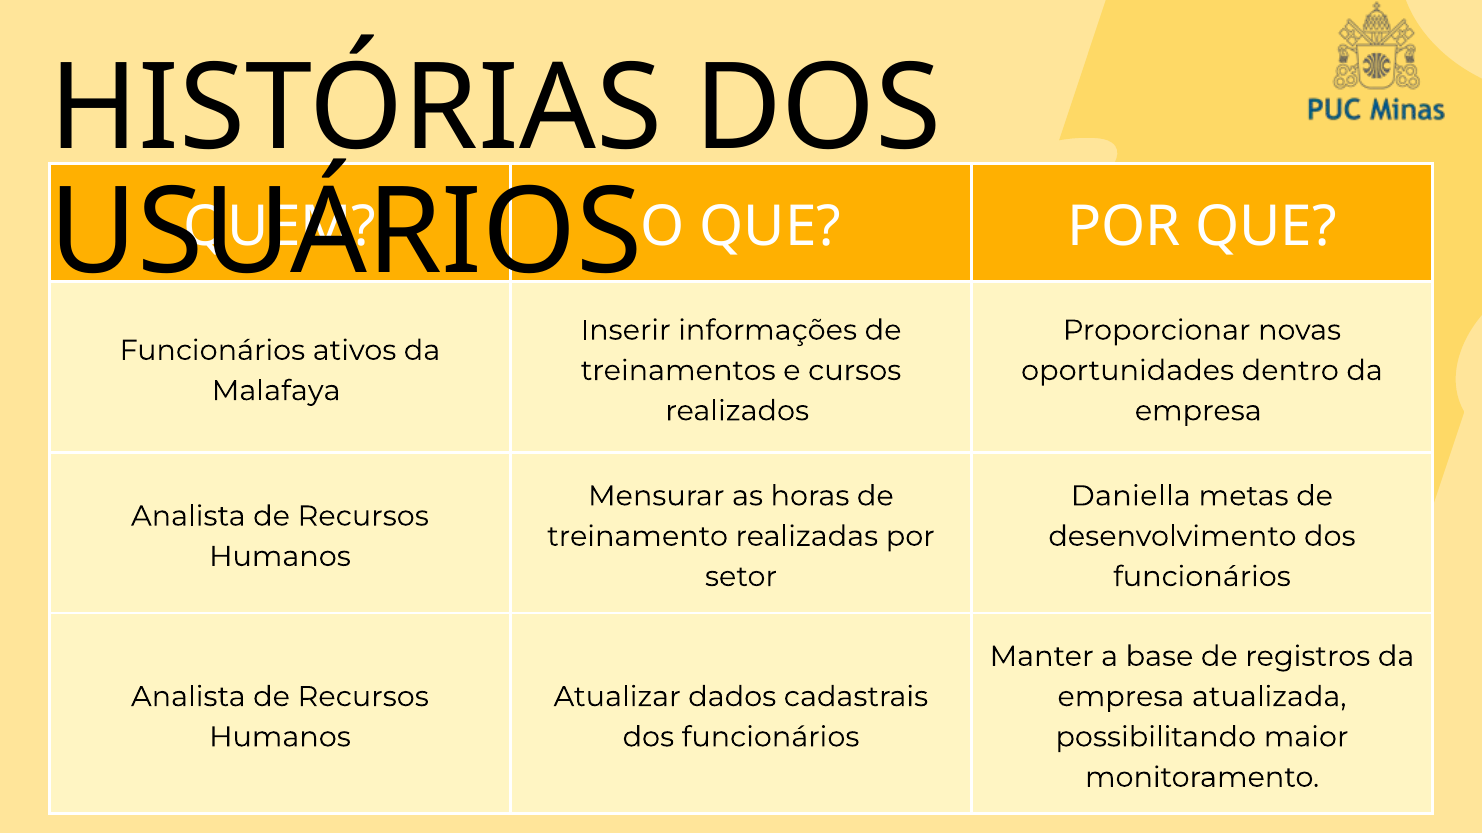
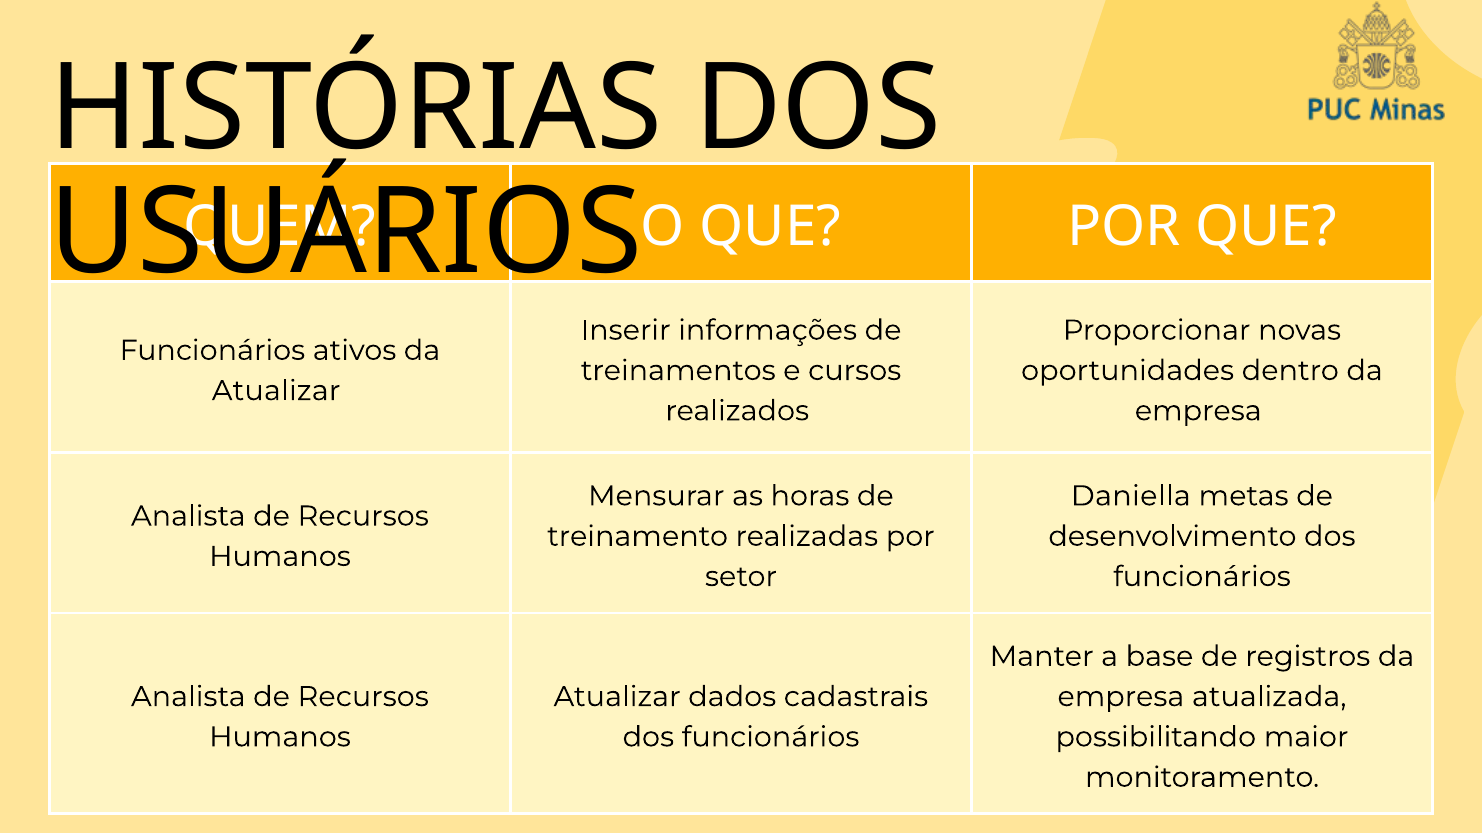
Malafaya: Malafaya -> Atualizar (276, 391)
